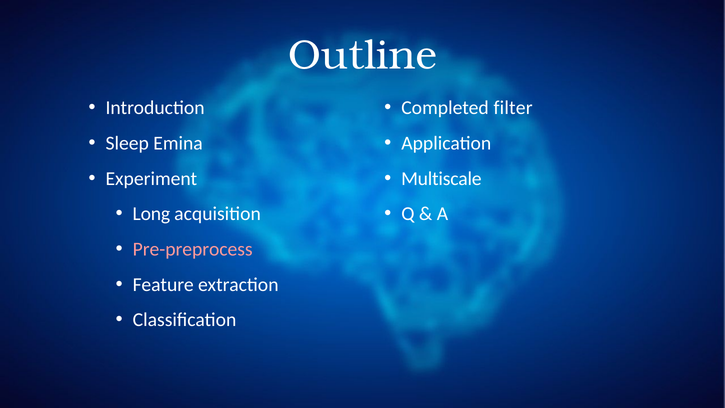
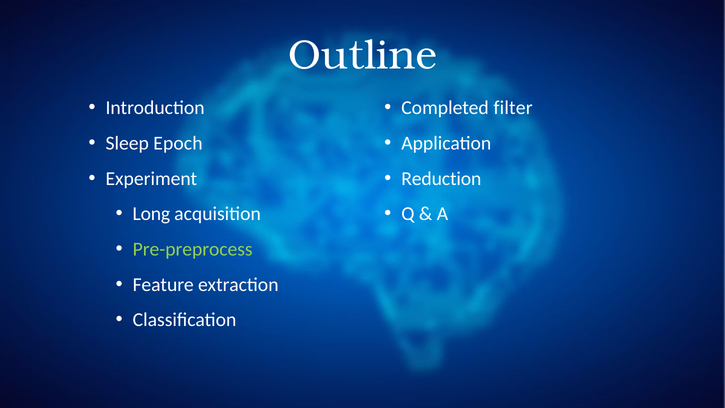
Emina: Emina -> Epoch (178, 143)
Multiscale: Multiscale -> Reduction (441, 179)
Pre-preprocess colour: pink -> light green (193, 249)
